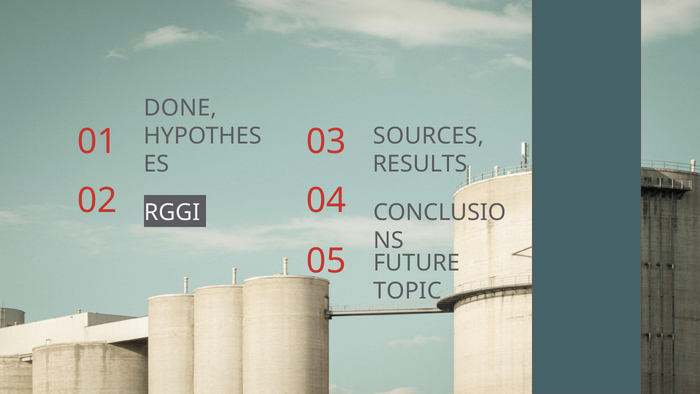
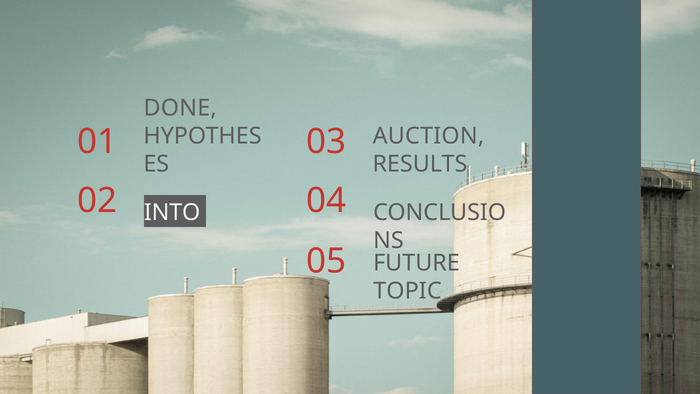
SOURCES: SOURCES -> AUCTION (428, 136)
RGGI: RGGI -> INTO (172, 212)
